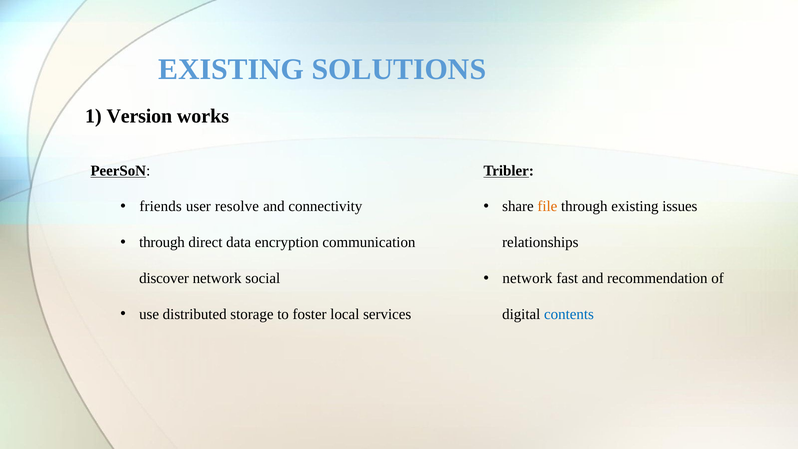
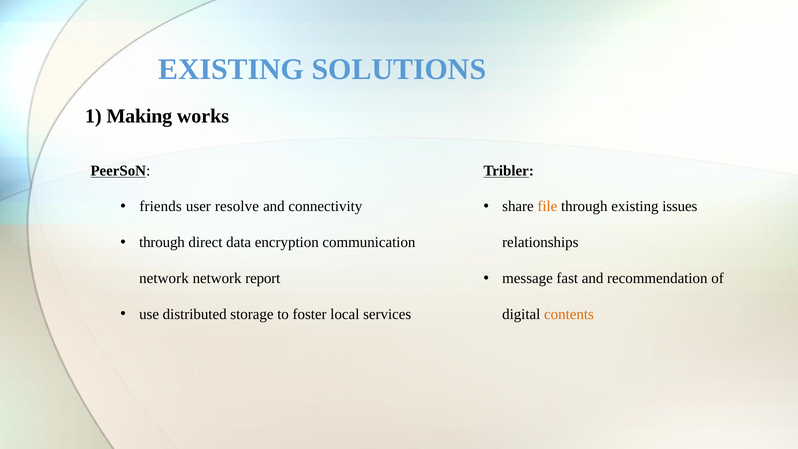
Version: Version -> Making (139, 116)
network: network -> message (528, 278)
discover: discover -> network (164, 278)
social: social -> report (263, 278)
contents colour: blue -> orange (569, 314)
